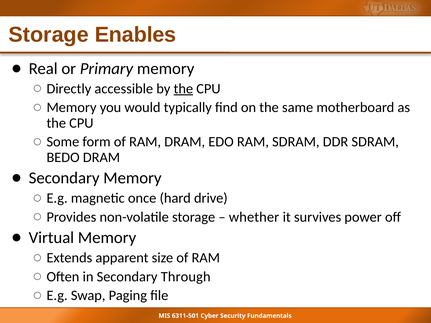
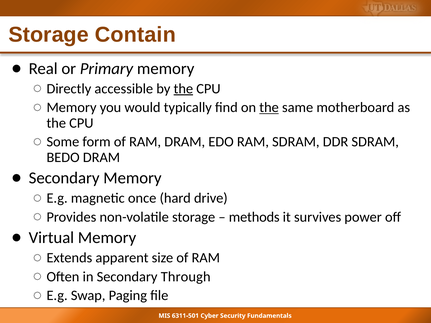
Enables: Enables -> Contain (135, 35)
the underline: none -> present (269, 108)
whether: whether -> methods (254, 217)
